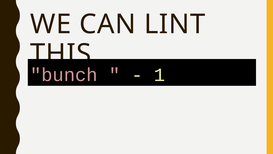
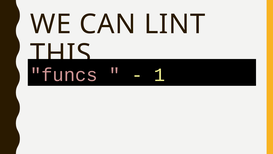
bunch: bunch -> funcs (64, 75)
